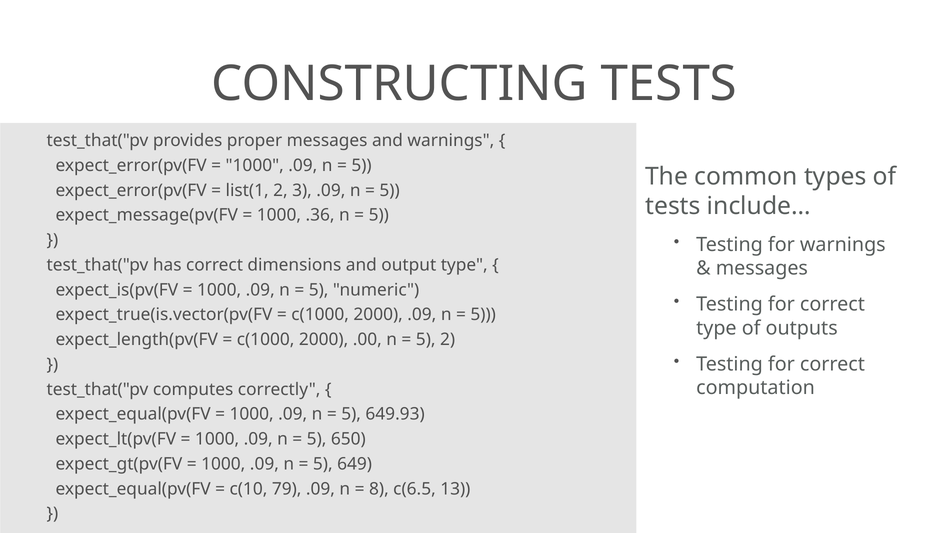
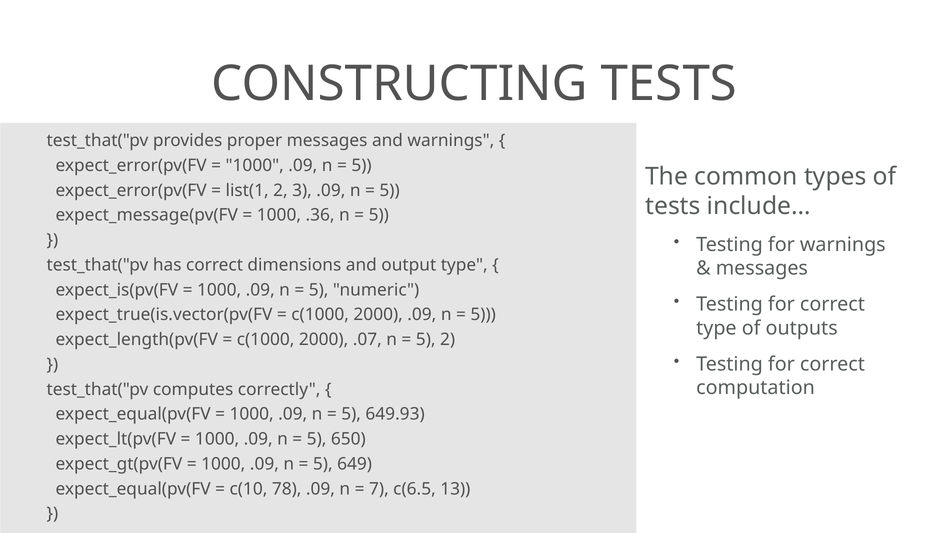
.00: .00 -> .07 (367, 340)
79: 79 -> 78 (287, 489)
8: 8 -> 7 (379, 489)
